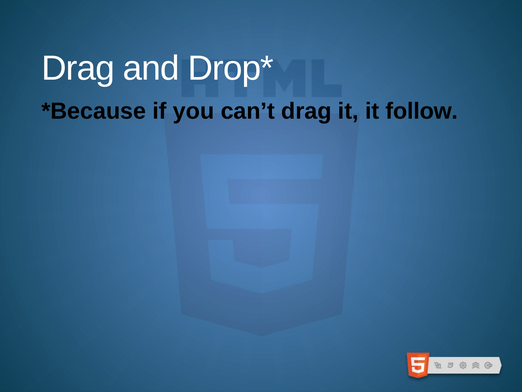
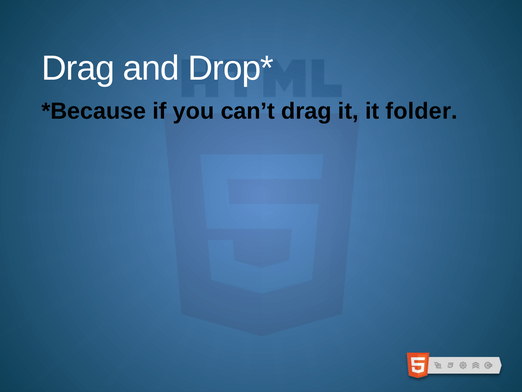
follow: follow -> folder (422, 111)
